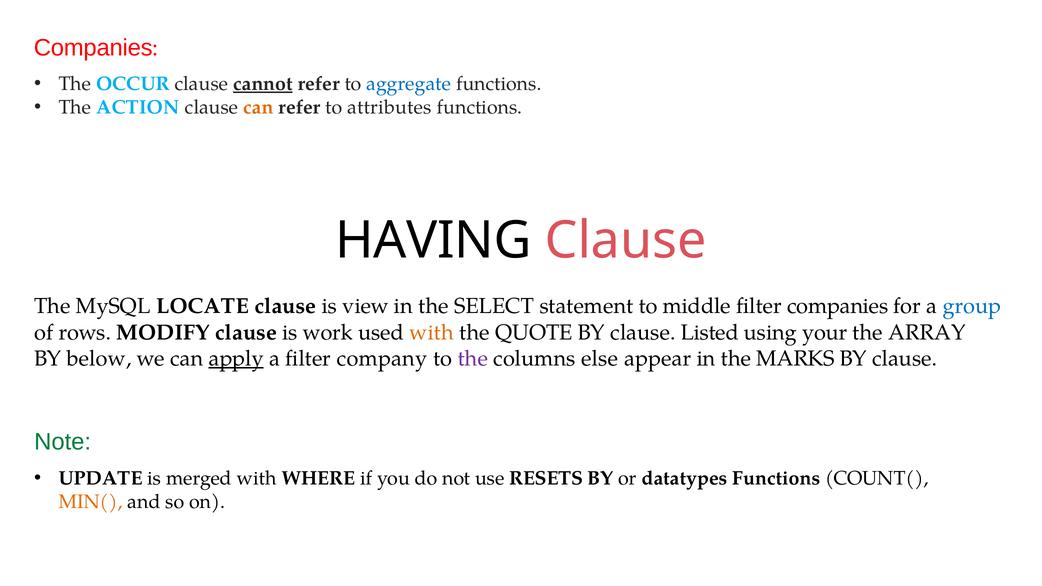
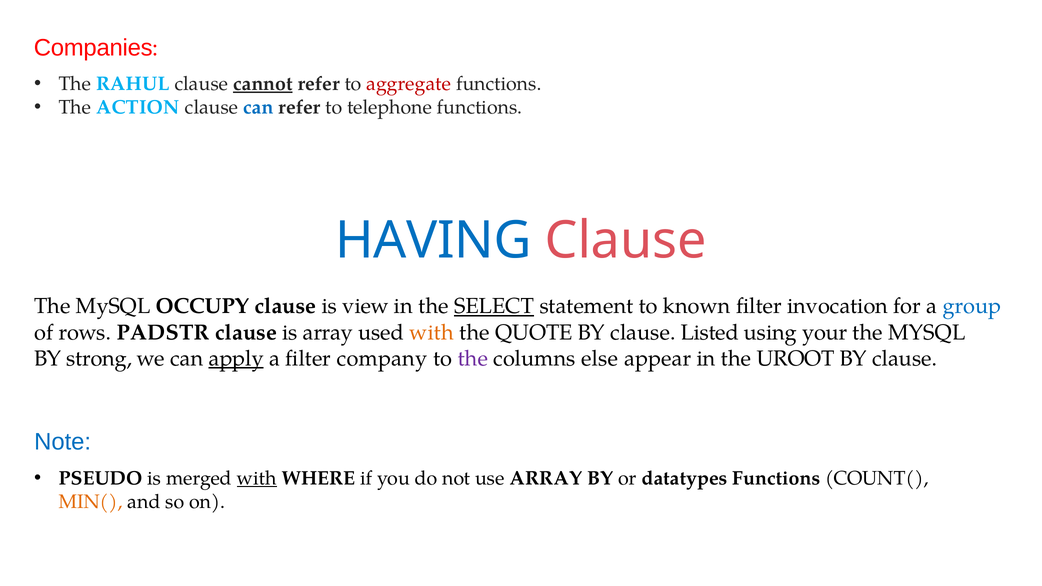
OCCUR: OCCUR -> RAHUL (133, 84)
aggregate colour: blue -> red (409, 84)
can colour: orange -> blue (258, 107)
attributes: attributes -> telephone (390, 107)
HAVING colour: black -> blue (433, 241)
LOCATE: LOCATE -> OCCUPY (203, 306)
SELECT underline: none -> present (494, 306)
middle: middle -> known (697, 306)
filter companies: companies -> invocation (838, 306)
MODIFY: MODIFY -> PADSTR (163, 332)
is work: work -> array (328, 332)
ARRAY: ARRAY -> MYSQL (927, 332)
below: below -> strong (99, 359)
MARKS: MARKS -> UROOT (796, 359)
Note colour: green -> blue (63, 442)
UPDATE: UPDATE -> PSEUDO (101, 478)
with underline: none -> present (257, 478)
use RESETS: RESETS -> ARRAY (546, 478)
